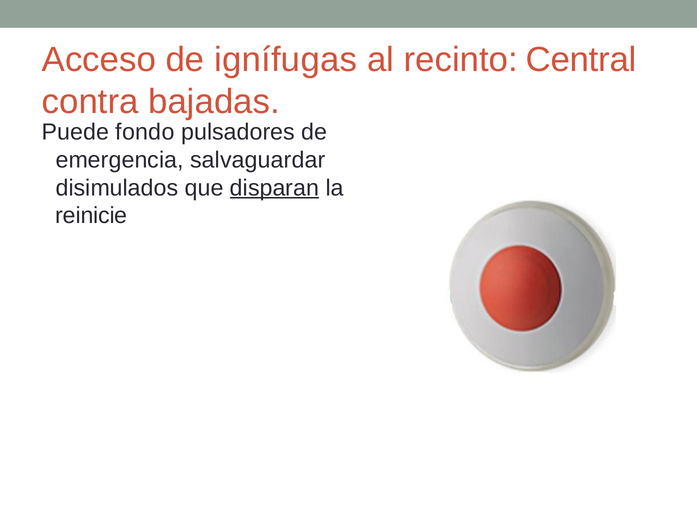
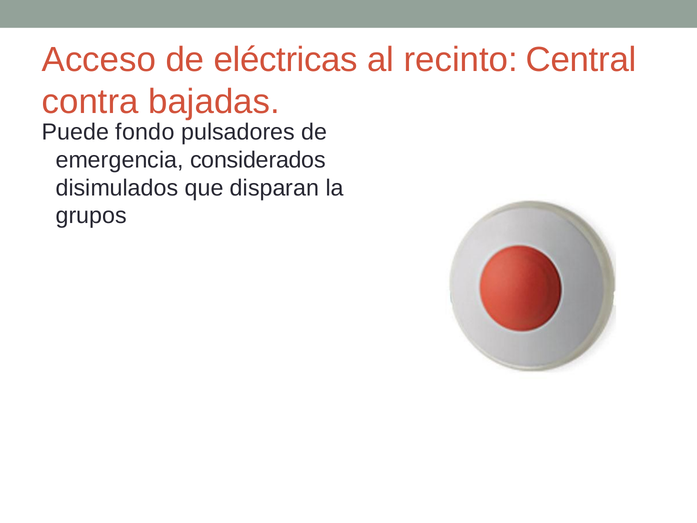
ignífugas: ignífugas -> eléctricas (286, 60)
salvaguardar: salvaguardar -> considerados (258, 160)
disparan underline: present -> none (274, 188)
reinicie: reinicie -> grupos (91, 216)
